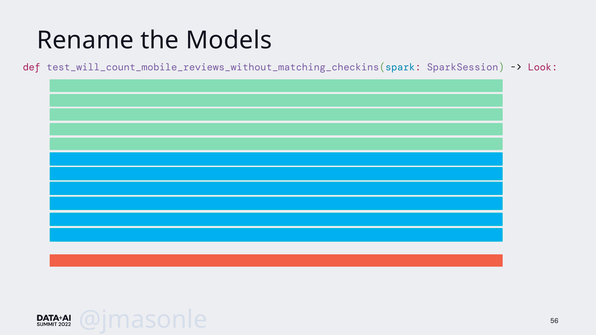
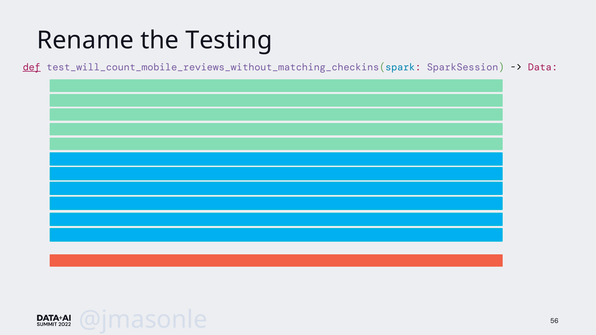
Models: Models -> Testing (229, 40)
def underline: none -> present (32, 67)
Look: Look -> Data (543, 67)
